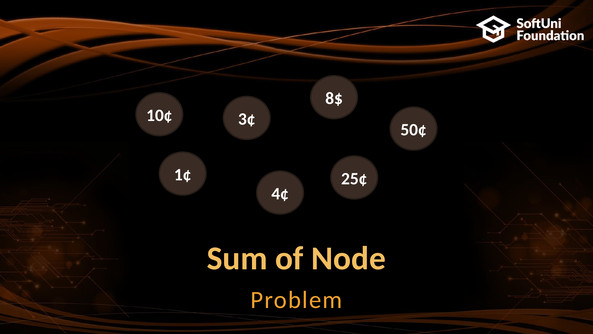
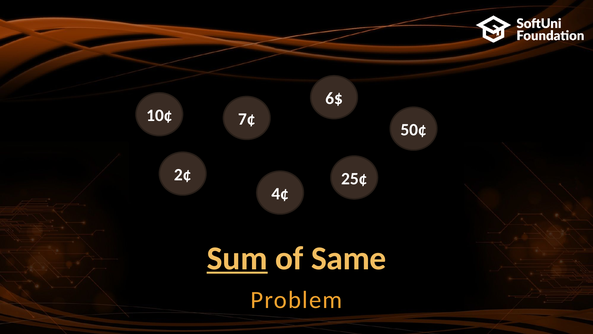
8$: 8$ -> 6$ (334, 98)
3¢: 3¢ -> 7¢ (247, 119)
1¢: 1¢ -> 2¢ (183, 175)
Sum underline: none -> present (237, 258)
Node: Node -> Same (349, 258)
